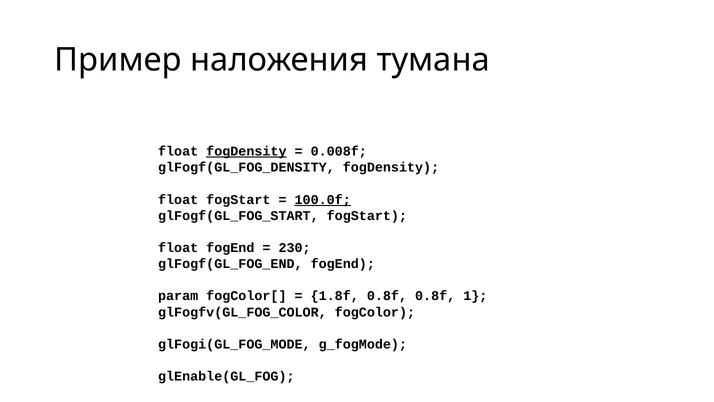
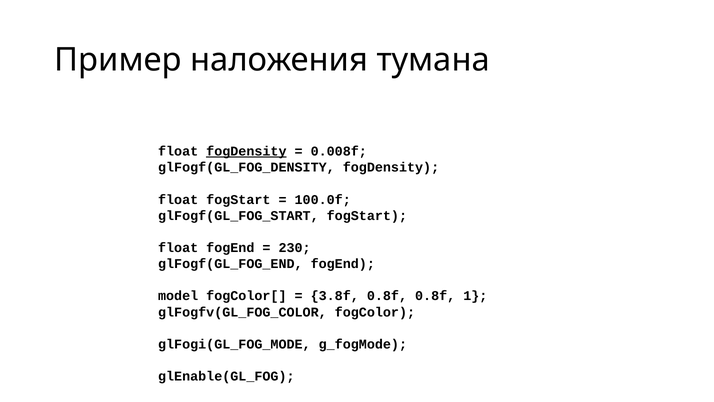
100.0f underline: present -> none (323, 199)
param: param -> model (178, 296)
1.8f: 1.8f -> 3.8f (335, 296)
